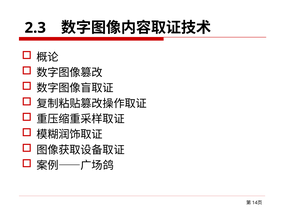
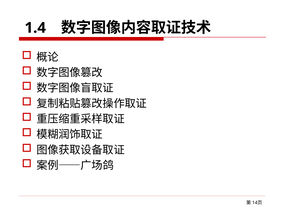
2.3: 2.3 -> 1.4 (35, 28)
